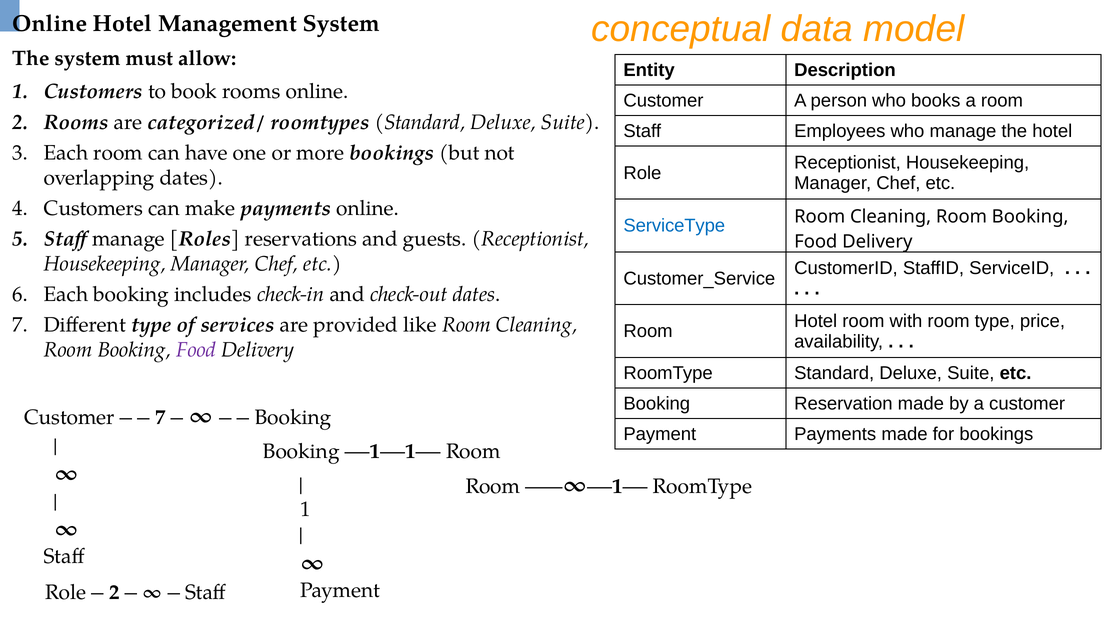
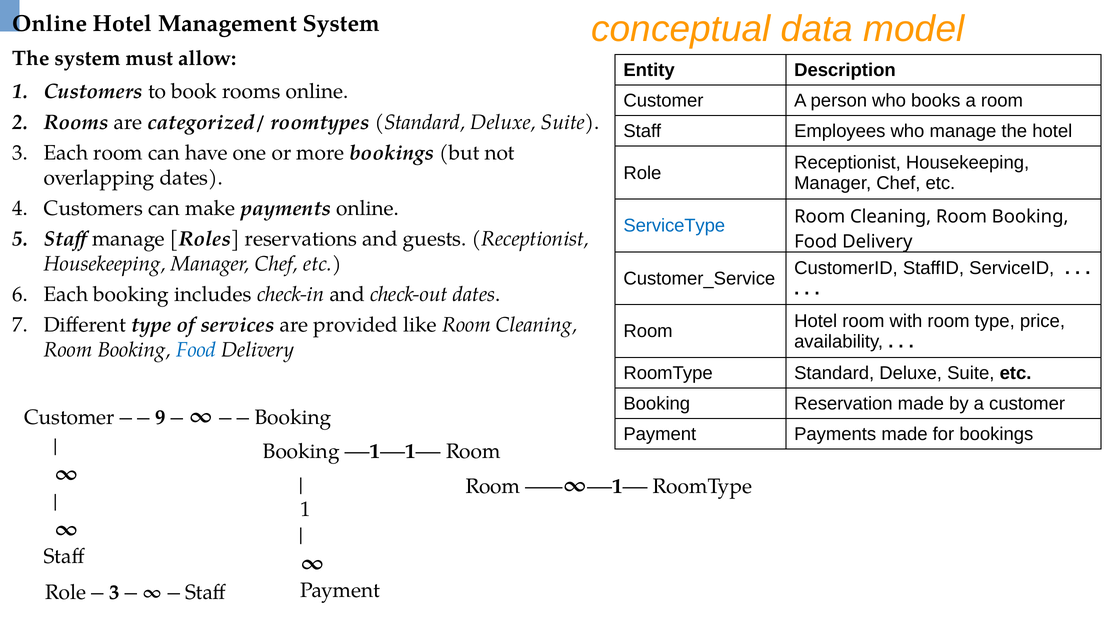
Food colour: purple -> blue (196, 350)
7: 7 -> 9 (161, 417)
2: 2 -> 3 (114, 593)
